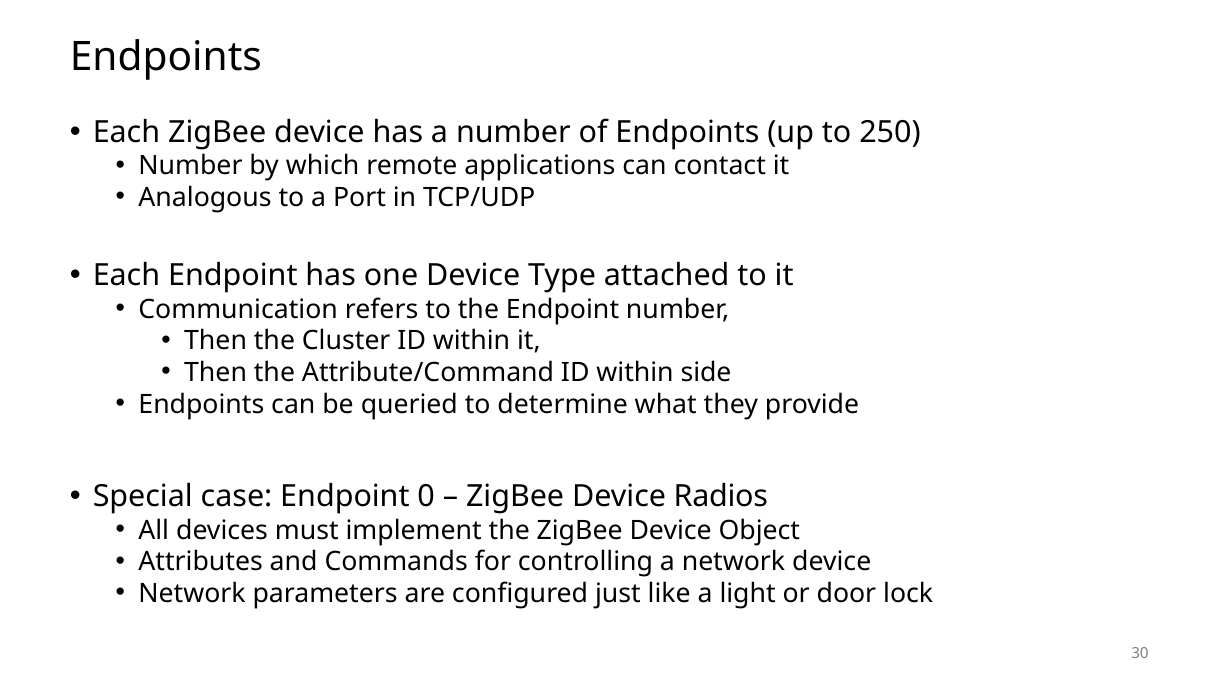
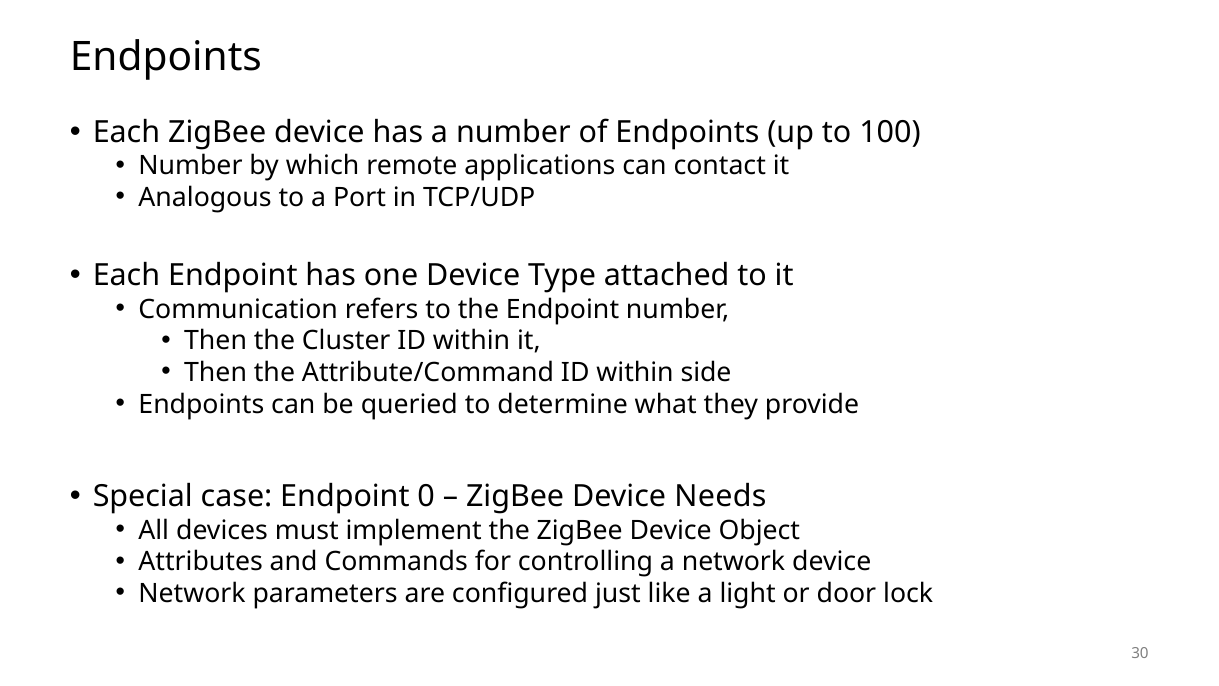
250: 250 -> 100 (890, 132)
Radios: Radios -> Needs (720, 497)
